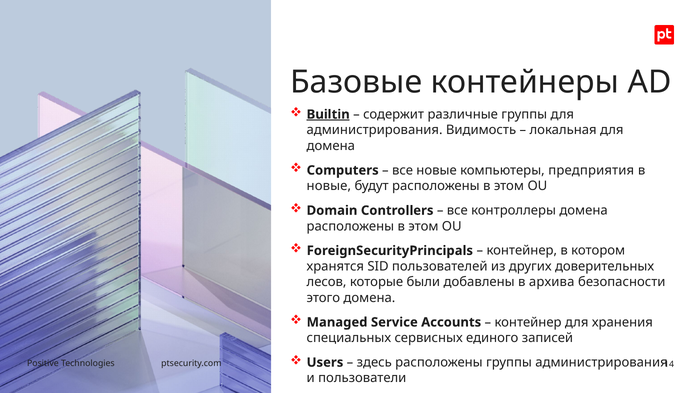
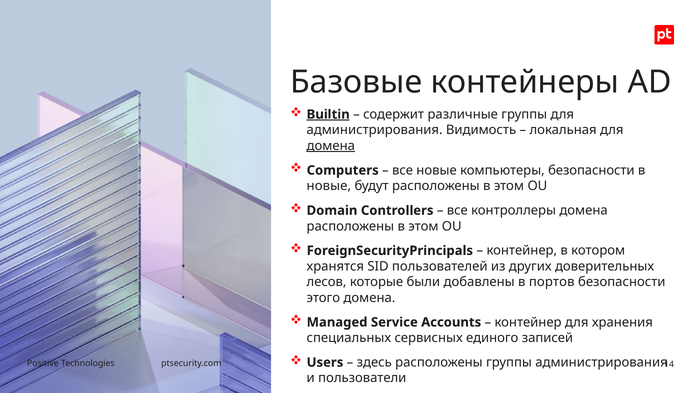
домена underline: none -> present (331, 146)
компьютеры предприятия: предприятия -> безопасности (591, 170)
архива: архива -> портов (552, 282)
